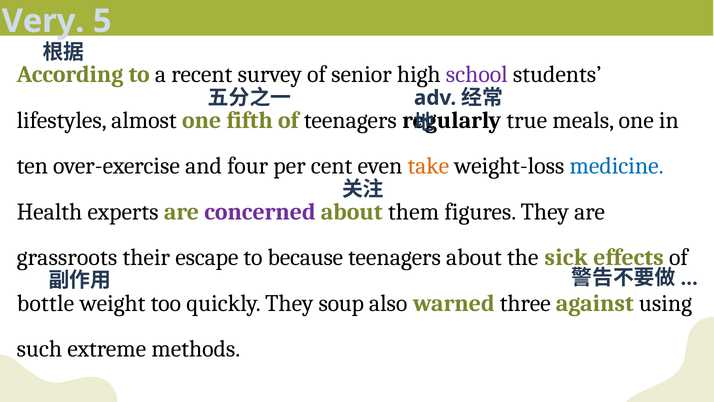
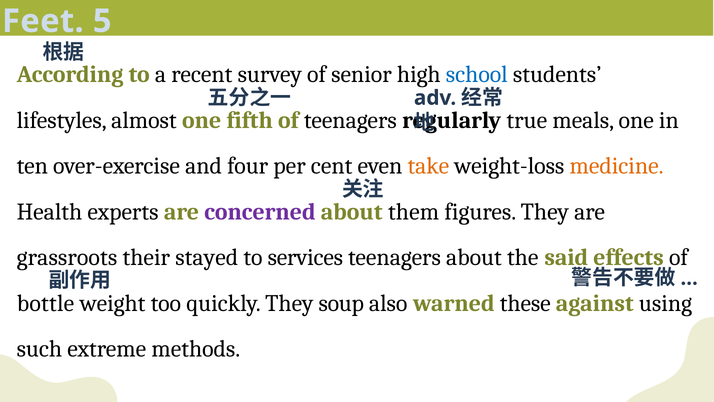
Very: Very -> Feet (43, 21)
school colour: purple -> blue (477, 75)
medicine colour: blue -> orange (617, 166)
escape: escape -> stayed (207, 257)
because: because -> services (305, 257)
sick: sick -> said (566, 257)
three: three -> these (525, 303)
